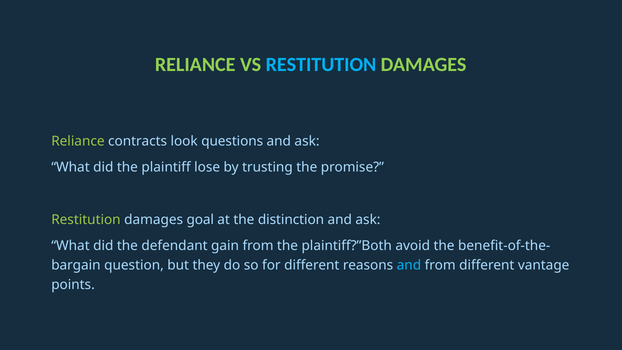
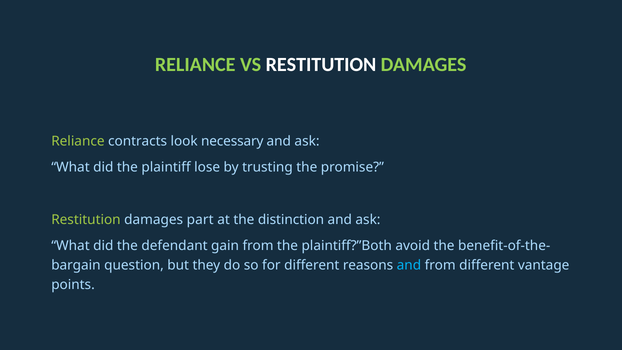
RESTITUTION colour: light blue -> white (321, 65)
questions: questions -> necessary (232, 141)
goal: goal -> part (200, 220)
